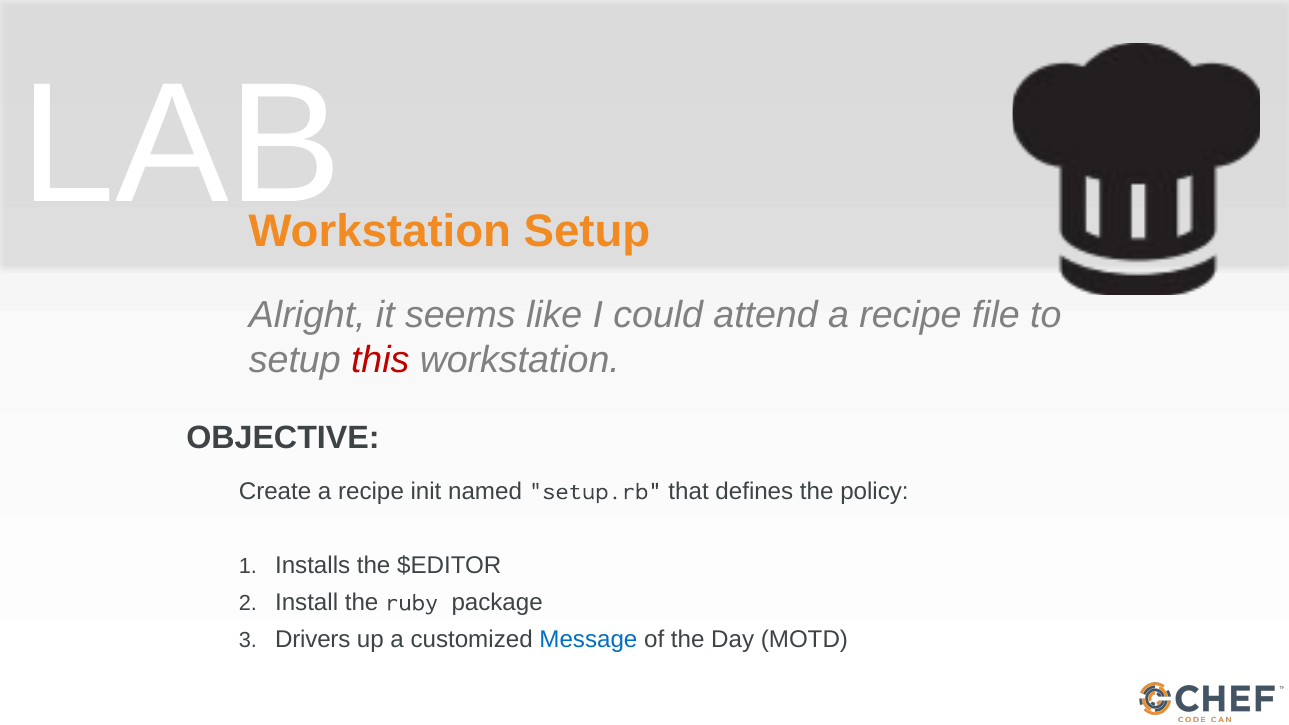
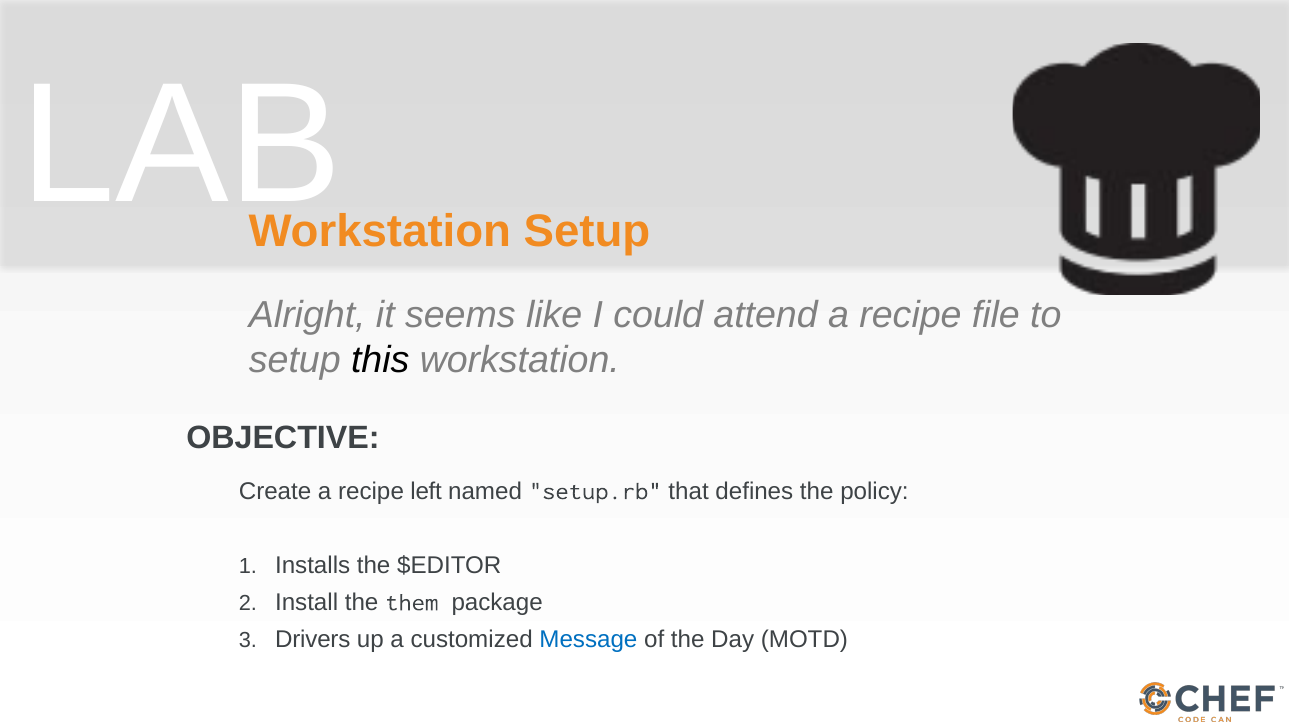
this colour: red -> black (380, 360)
init: init -> left (426, 491)
ruby: ruby -> them (412, 602)
